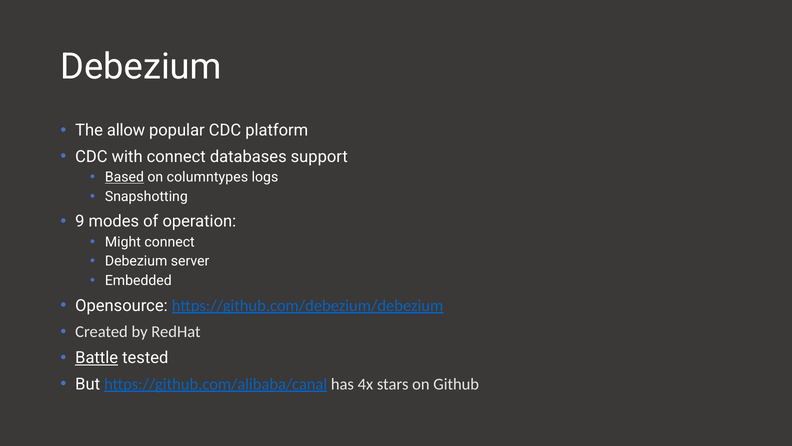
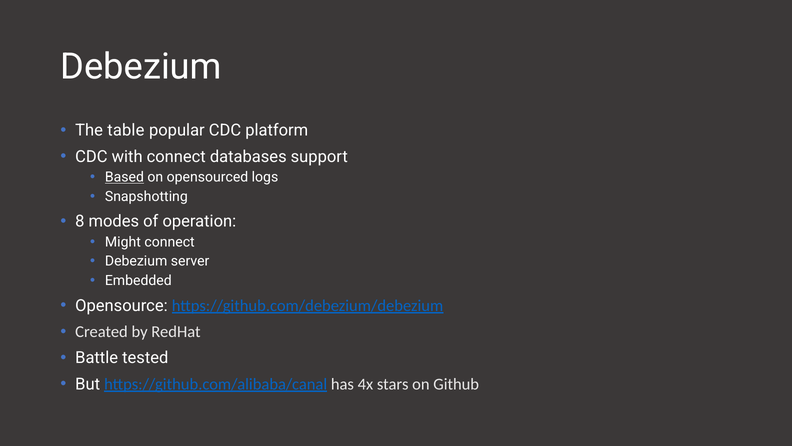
allow: allow -> table (126, 130)
columntypes: columntypes -> opensourced (207, 177)
9: 9 -> 8 (80, 221)
Battle underline: present -> none (97, 357)
